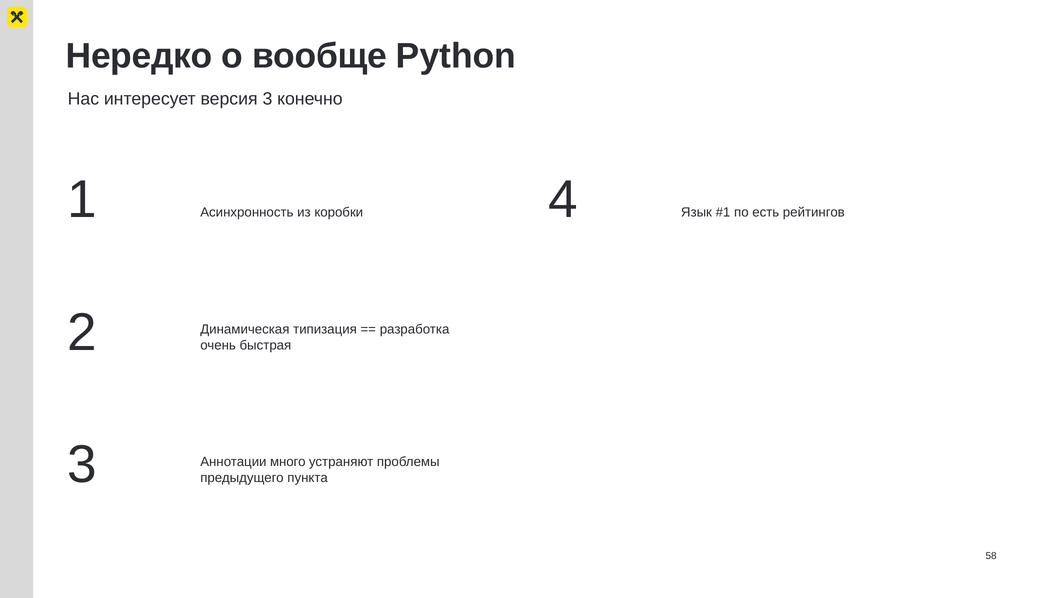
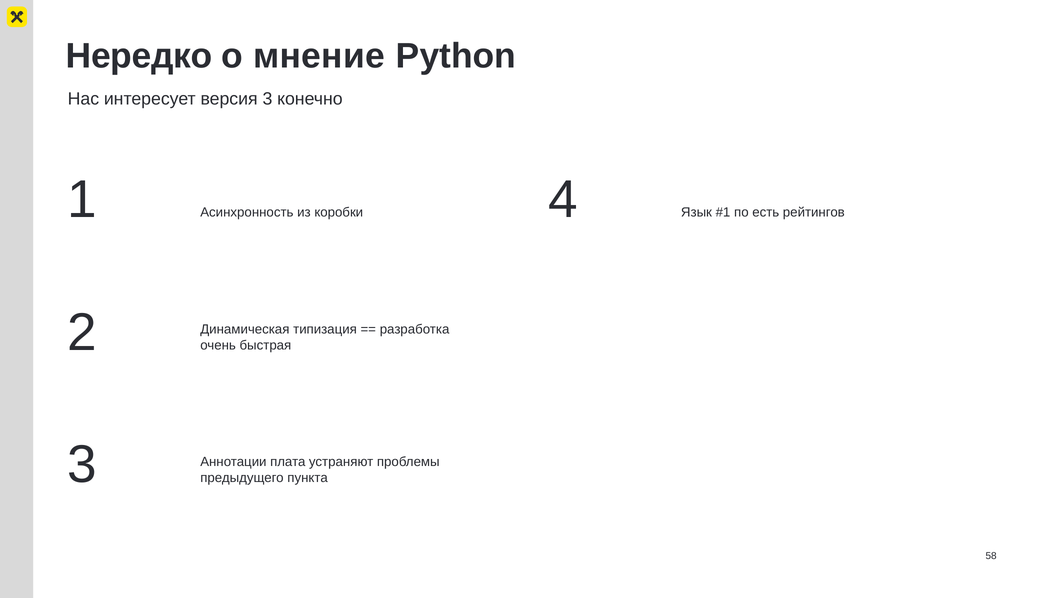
вообще: вообще -> мнение (319, 56)
много: много -> плата (288, 462)
